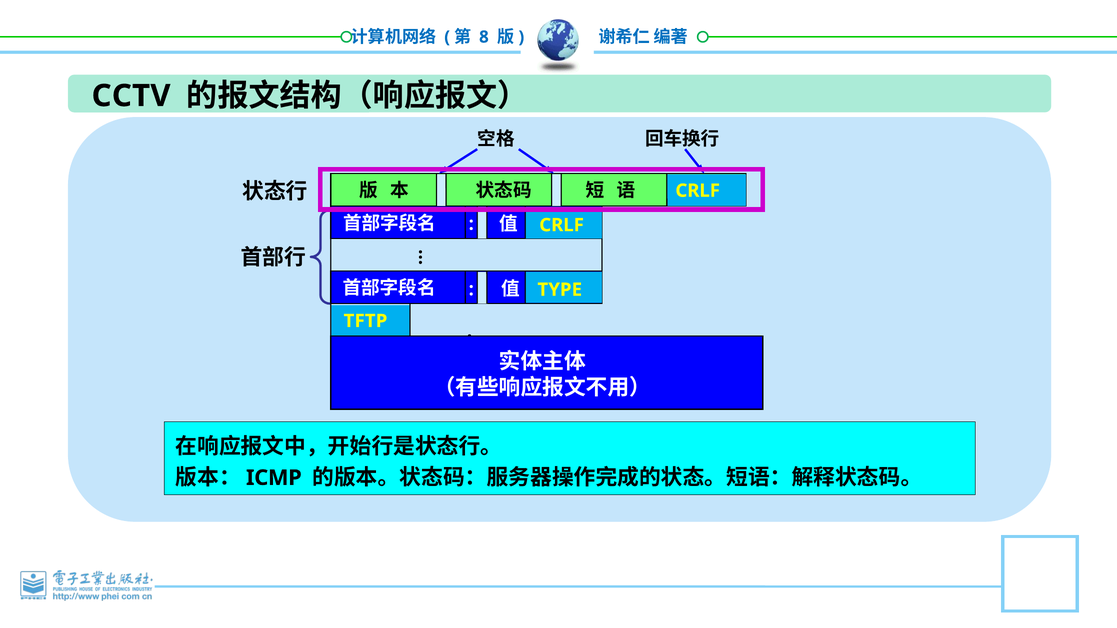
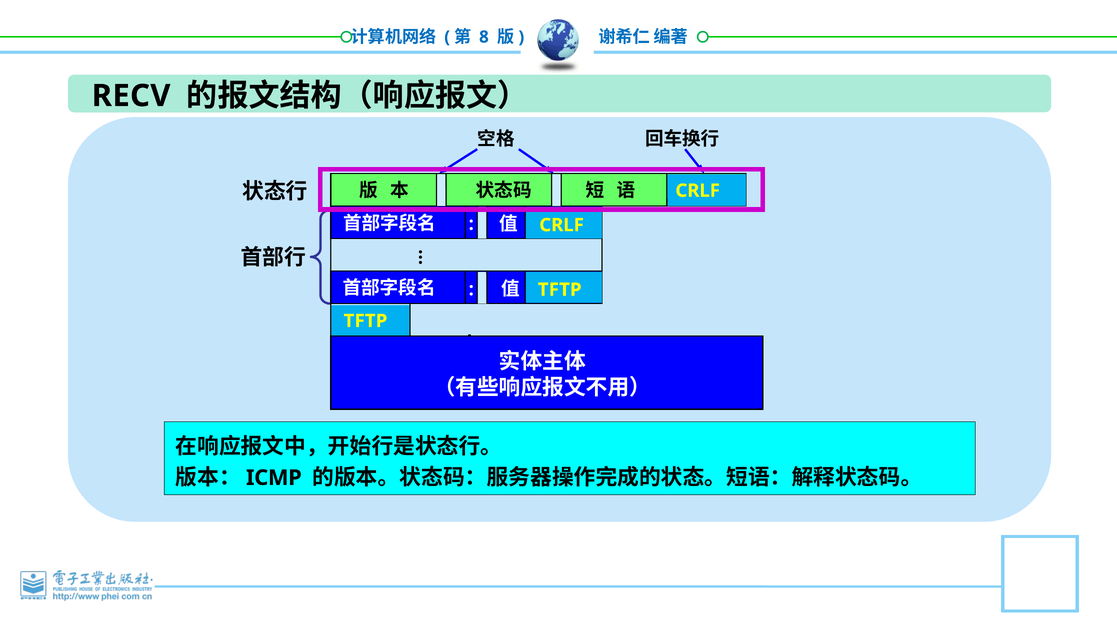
CCTV: CCTV -> RECV (131, 96)
TYPE: TYPE -> TFTP (560, 290)
